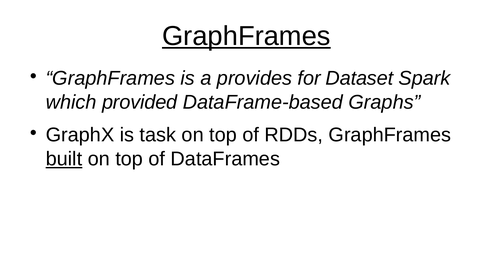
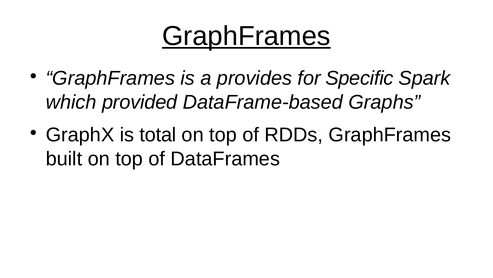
Dataset: Dataset -> Specific (359, 78)
task: task -> total (158, 135)
built underline: present -> none (64, 159)
